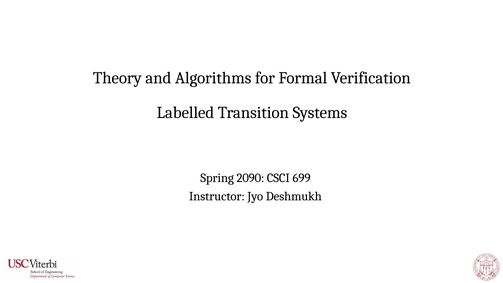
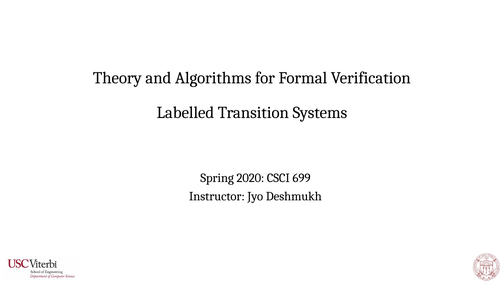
2090: 2090 -> 2020 (250, 178)
